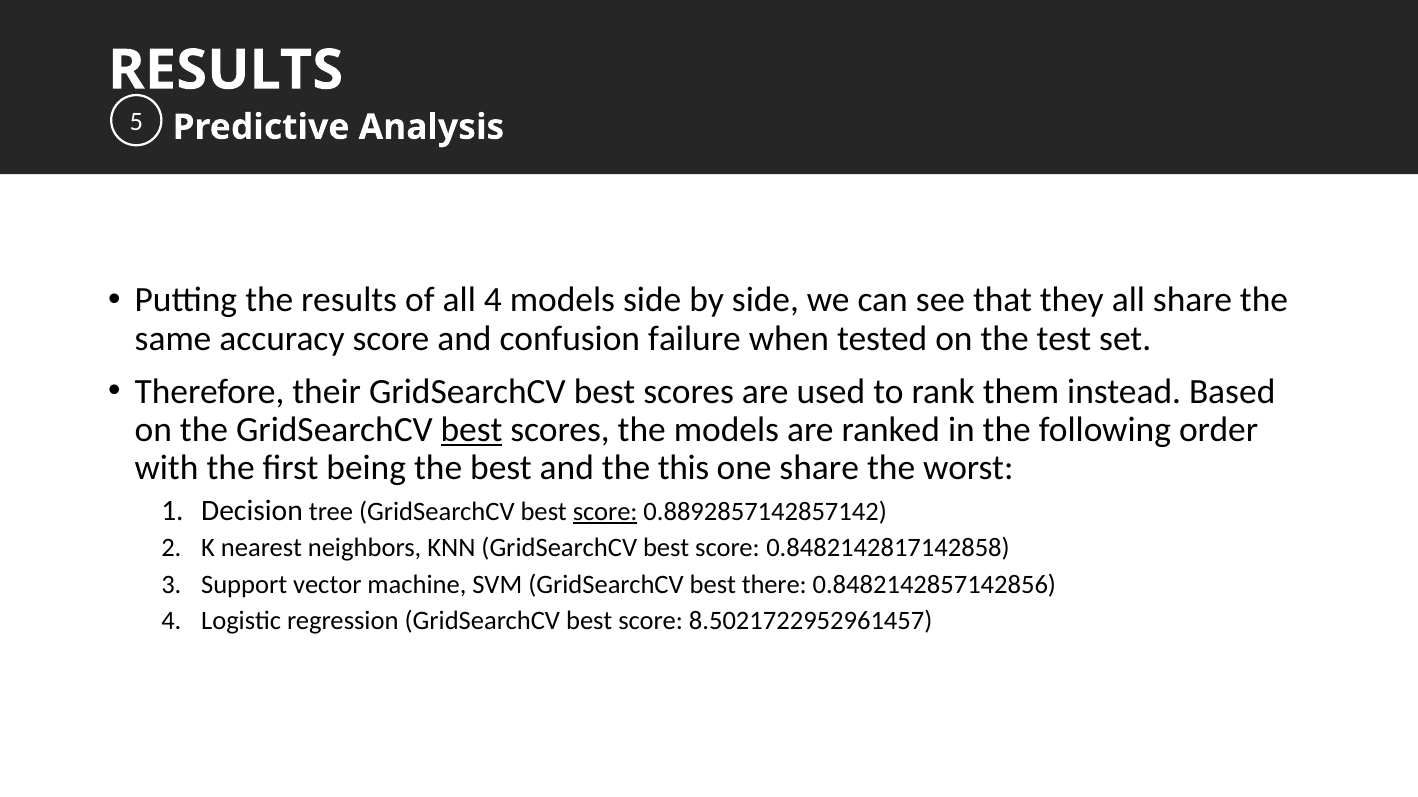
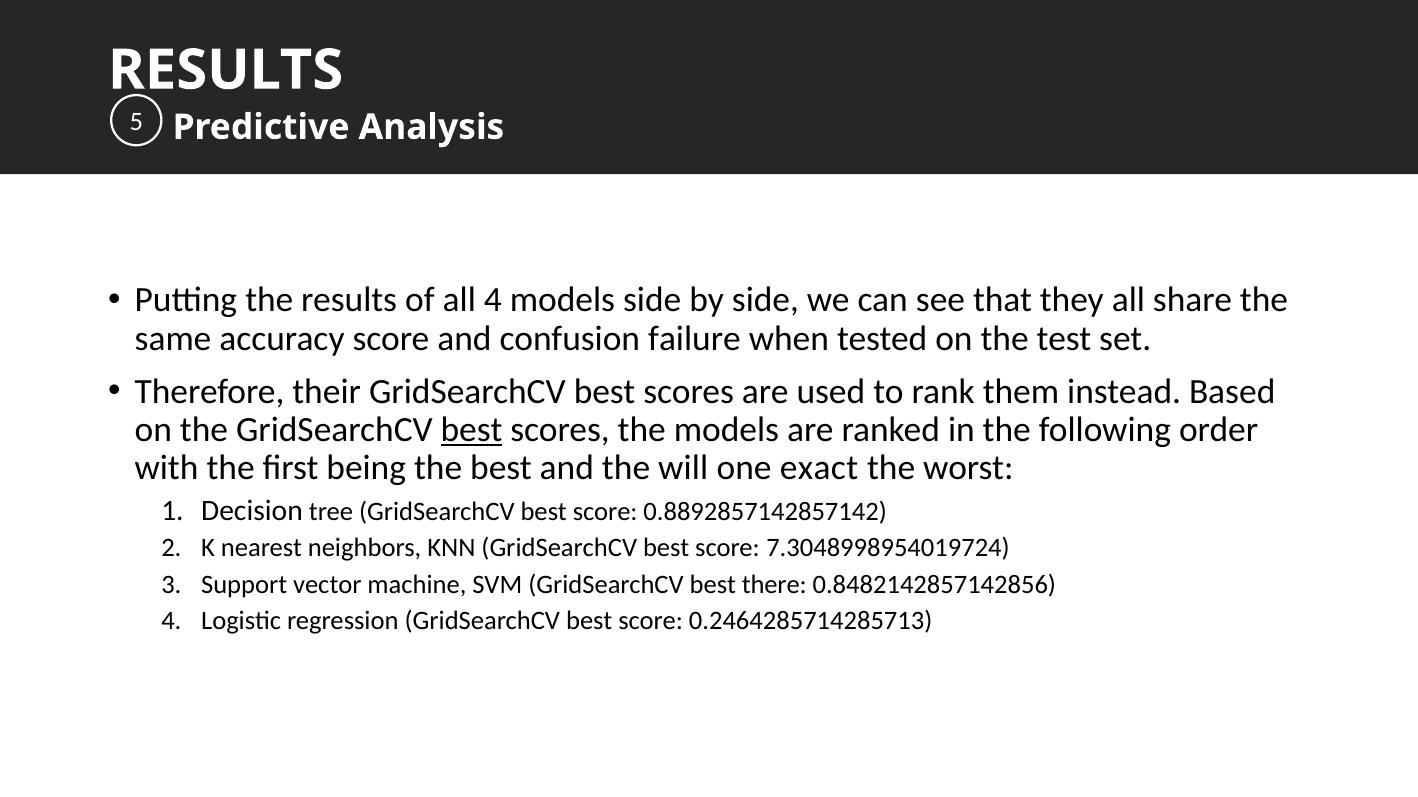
this: this -> will (683, 468)
one share: share -> exact (819, 468)
score underline: present -> none (605, 512)
0.8482142817142858: 0.8482142817142858 -> 7.3048998954019724 (888, 549)
8.5021722952961457: 8.5021722952961457 -> 0.2464285714285713 (811, 621)
